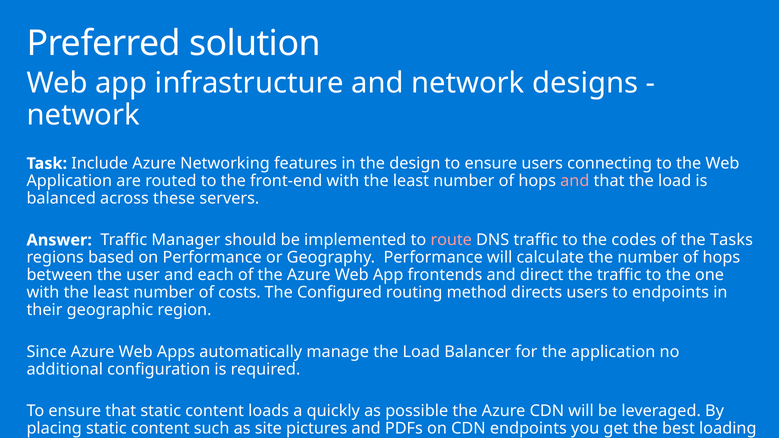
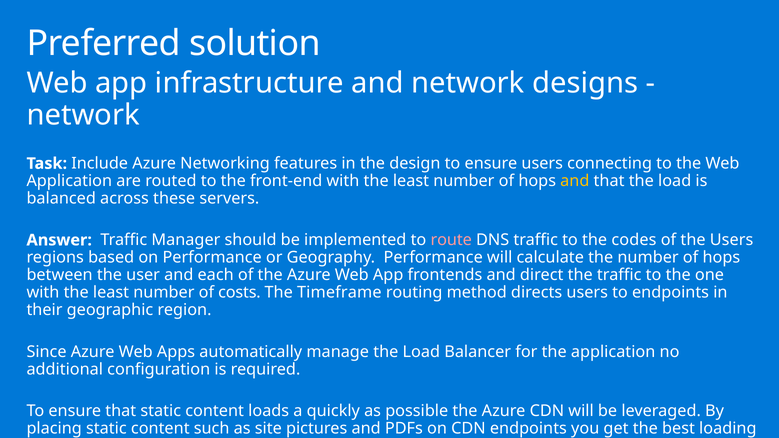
and colour: pink -> yellow (575, 181)
the Tasks: Tasks -> Users (732, 240)
Configured: Configured -> Timeframe (339, 293)
